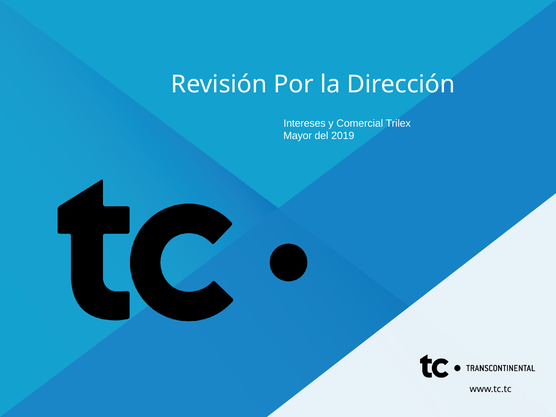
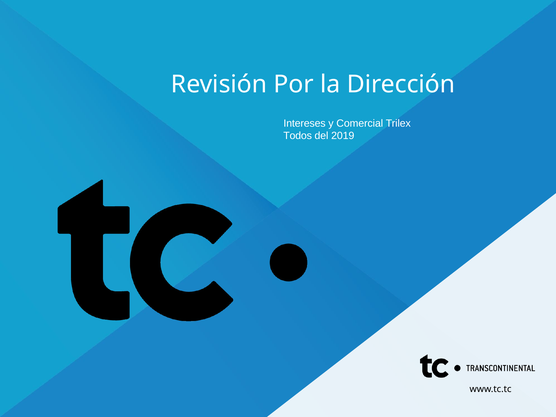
Mayor: Mayor -> Todos (298, 136)
